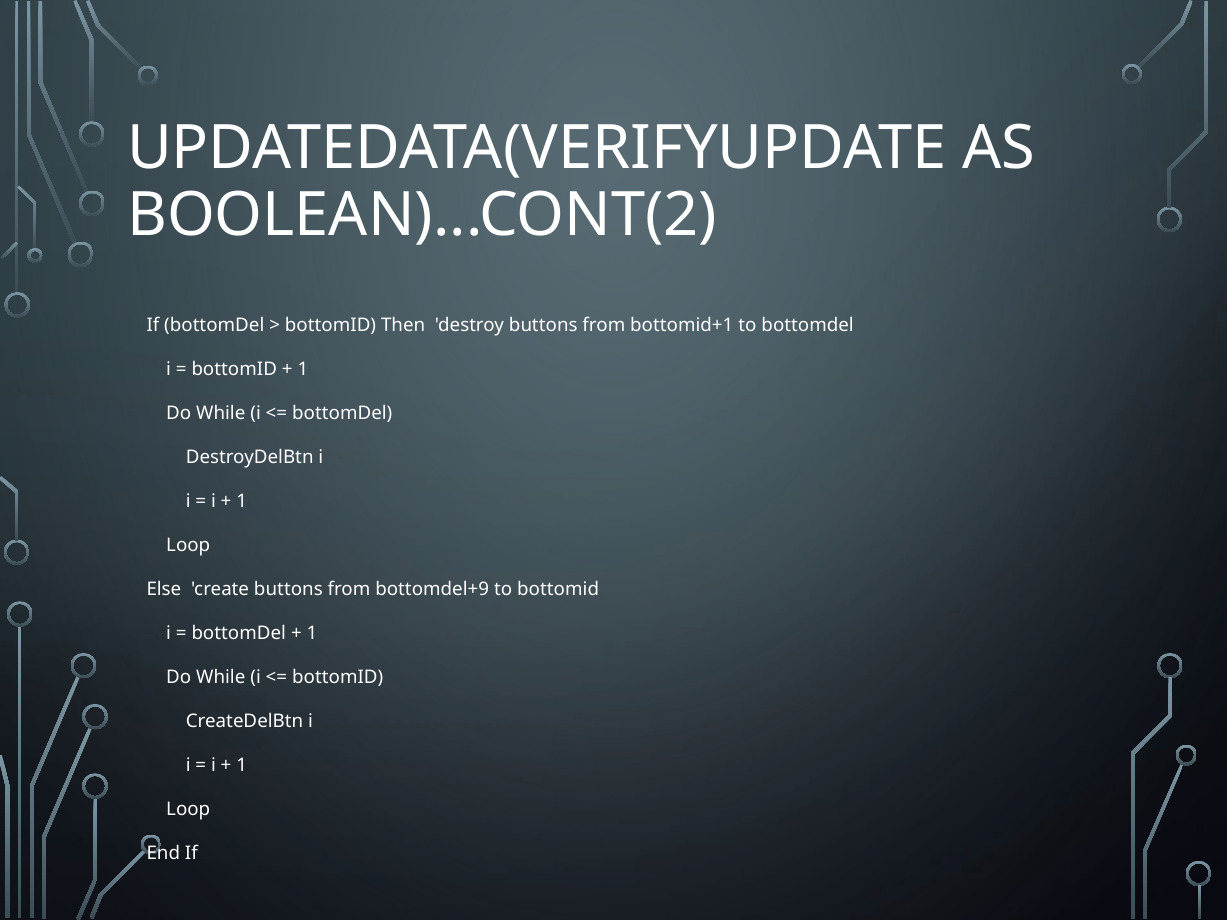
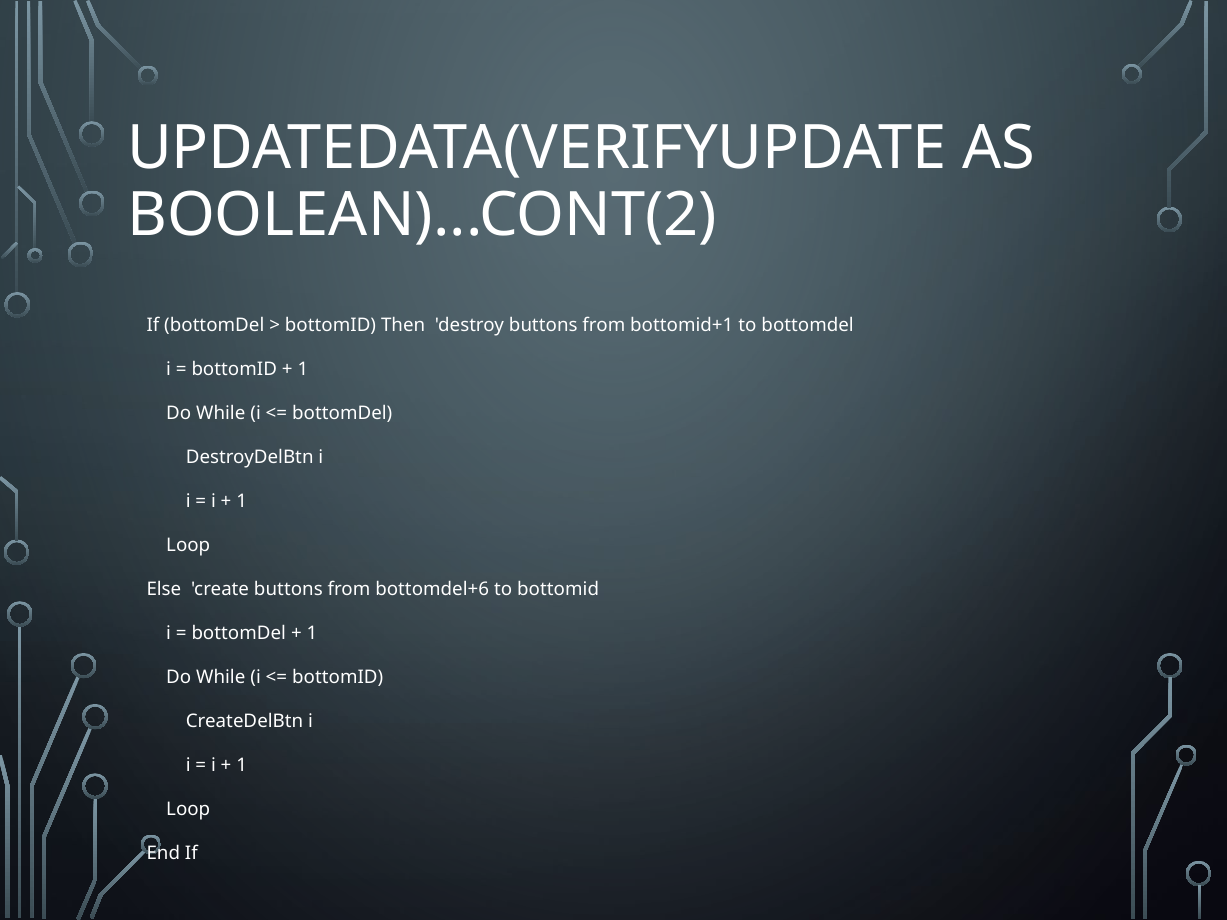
bottomdel+9: bottomdel+9 -> bottomdel+6 (432, 589)
